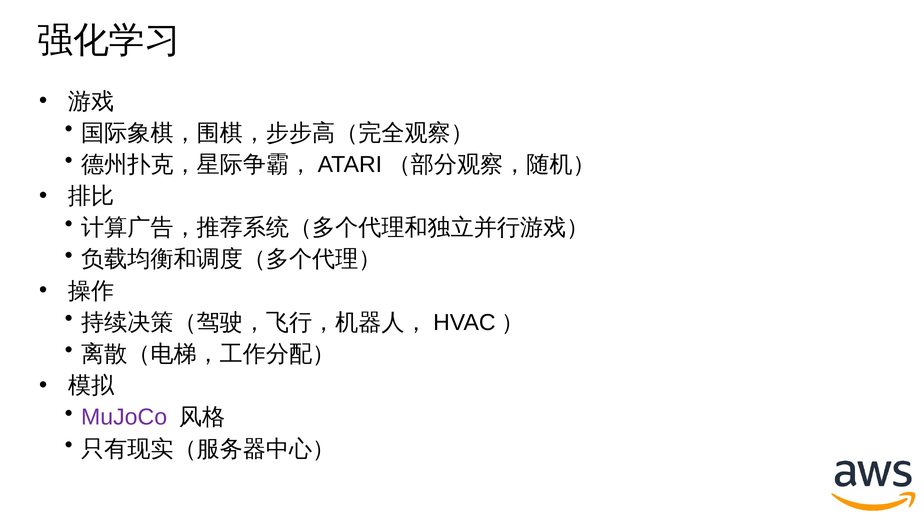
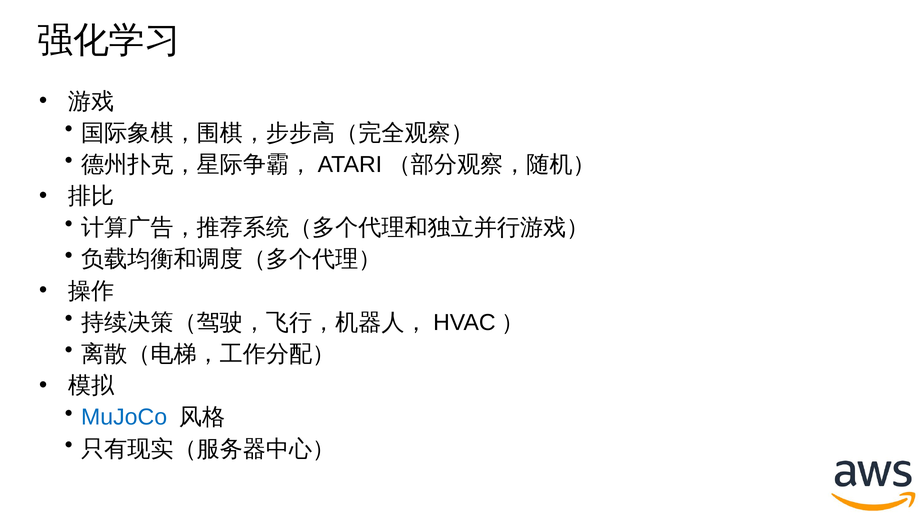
MuJoCo colour: purple -> blue (124, 417)
